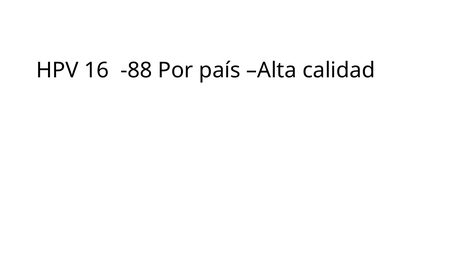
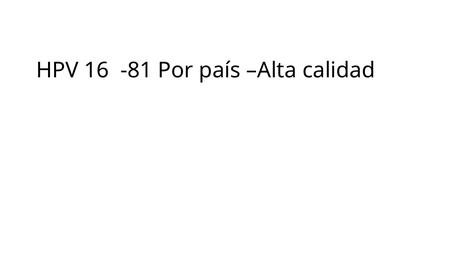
-88: -88 -> -81 (136, 70)
